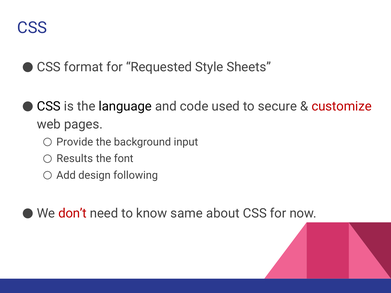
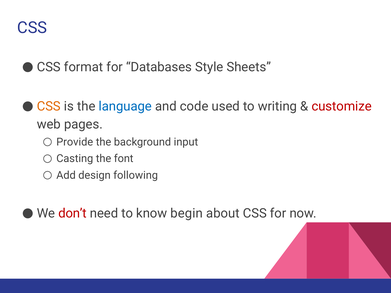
Requested: Requested -> Databases (159, 67)
CSS colour: black -> orange (49, 106)
language colour: black -> blue (125, 106)
secure: secure -> writing (277, 106)
Results: Results -> Casting (75, 159)
same: same -> begin (187, 213)
